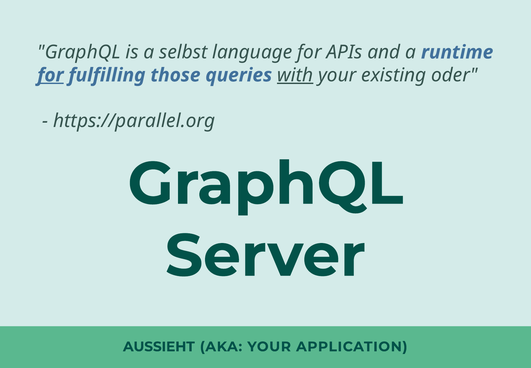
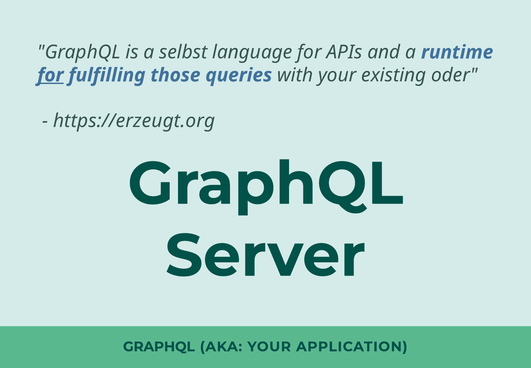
with underline: present -> none (295, 75)
https://parallel.org: https://parallel.org -> https://erzeugt.org (134, 121)
AUSSIEHT: AUSSIEHT -> GRAPHQL (159, 346)
